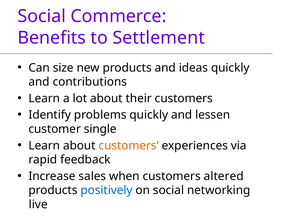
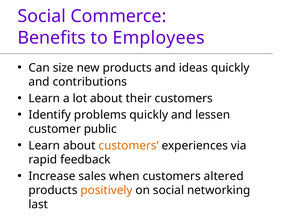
Settlement: Settlement -> Employees (159, 38)
single: single -> public (100, 129)
positively colour: blue -> orange (107, 190)
live: live -> last (38, 204)
